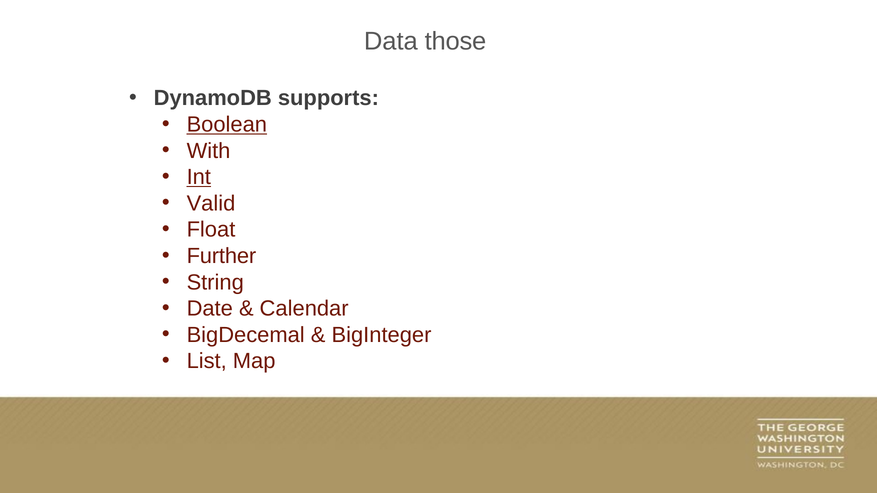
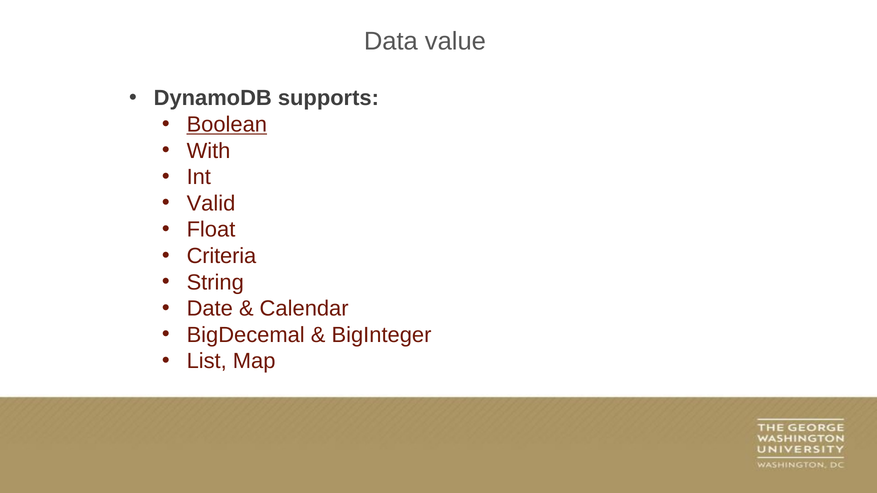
those: those -> value (455, 41)
Int underline: present -> none (199, 177)
Further: Further -> Criteria (221, 256)
